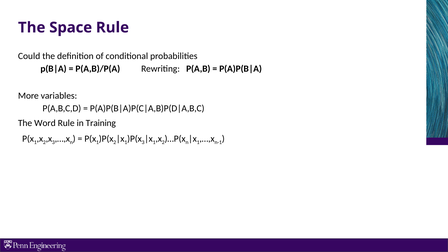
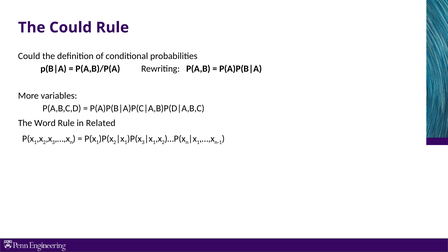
The Space: Space -> Could (71, 28)
Training: Training -> Related (101, 123)
